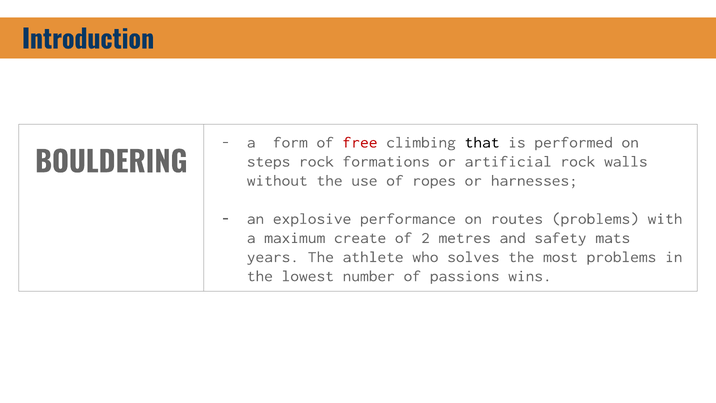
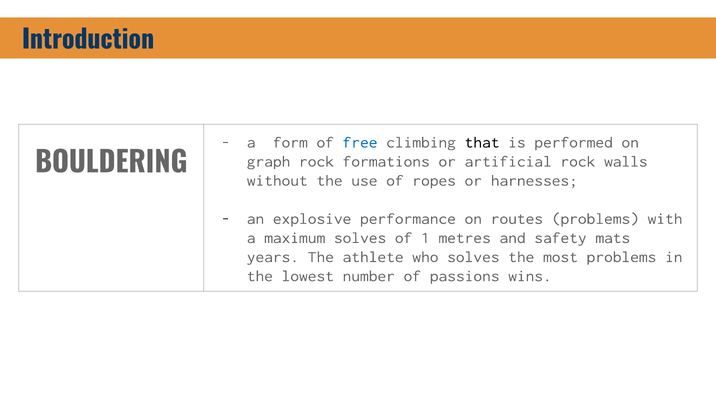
free colour: red -> blue (360, 142)
steps: steps -> graph (269, 161)
maximum create: create -> solves (360, 238)
2: 2 -> 1 (425, 238)
